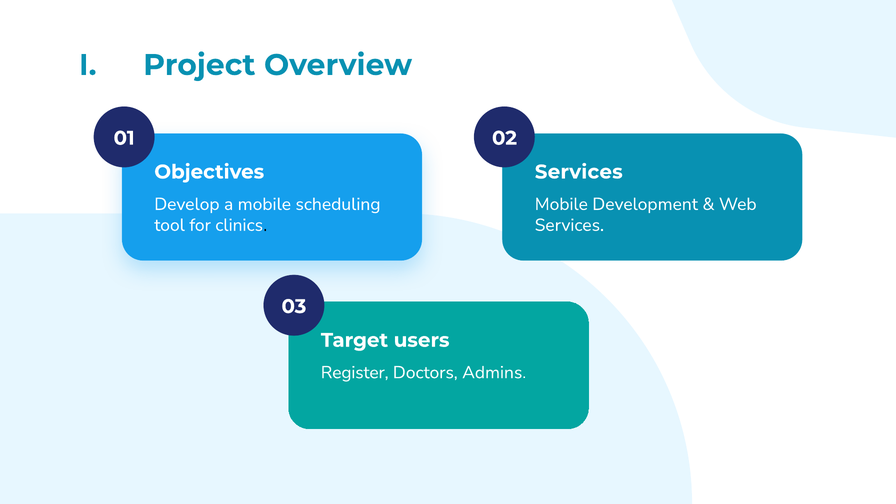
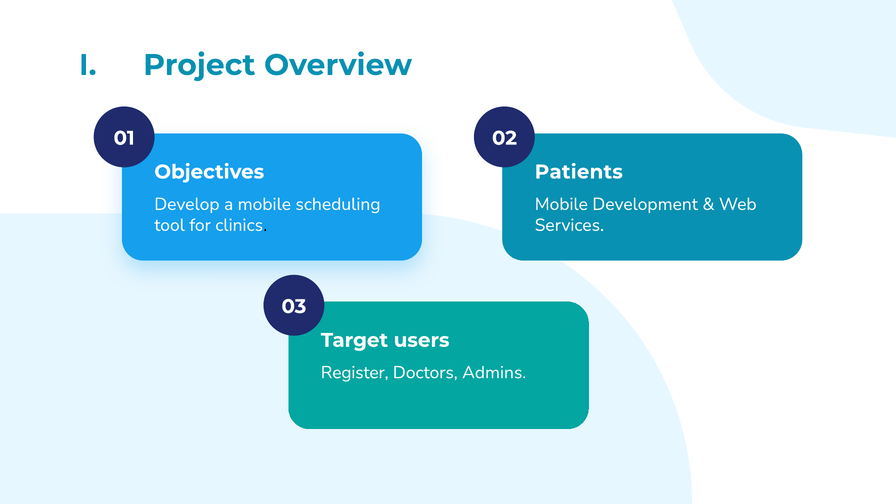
Services: Services -> Patients (579, 172)
